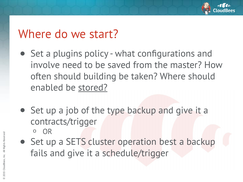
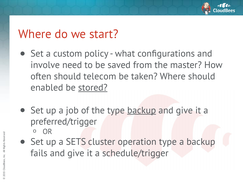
plugins: plugins -> custom (68, 54)
building: building -> telecom (100, 76)
backup underline: none -> present (142, 110)
contracts/trigger: contracts/trigger -> preferred/trigger (64, 122)
operation best: best -> type (168, 142)
